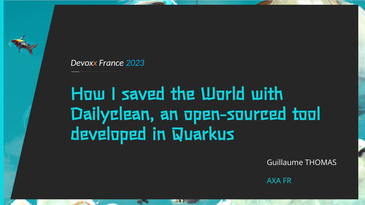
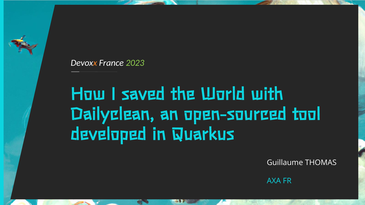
2023 colour: light blue -> light green (135, 63)
